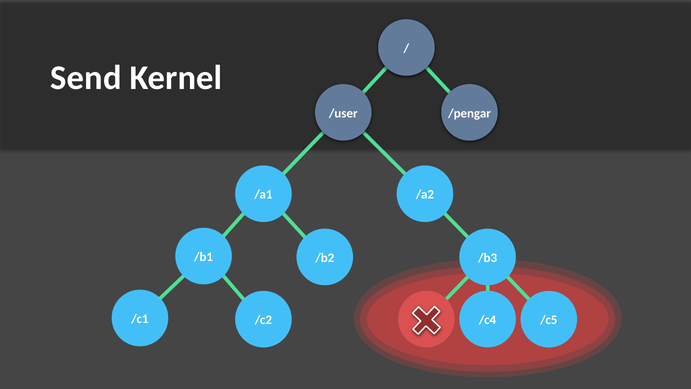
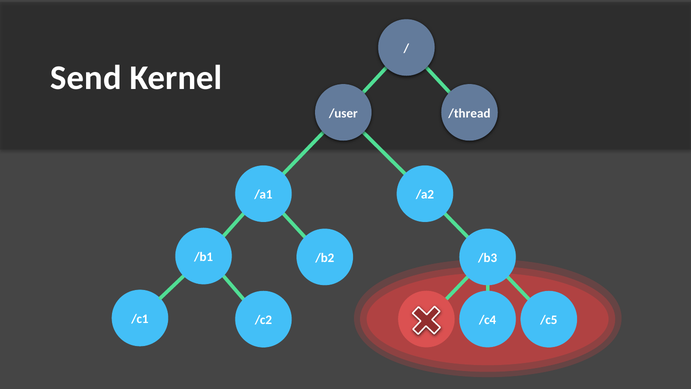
/pengar: /pengar -> /thread (469, 113)
